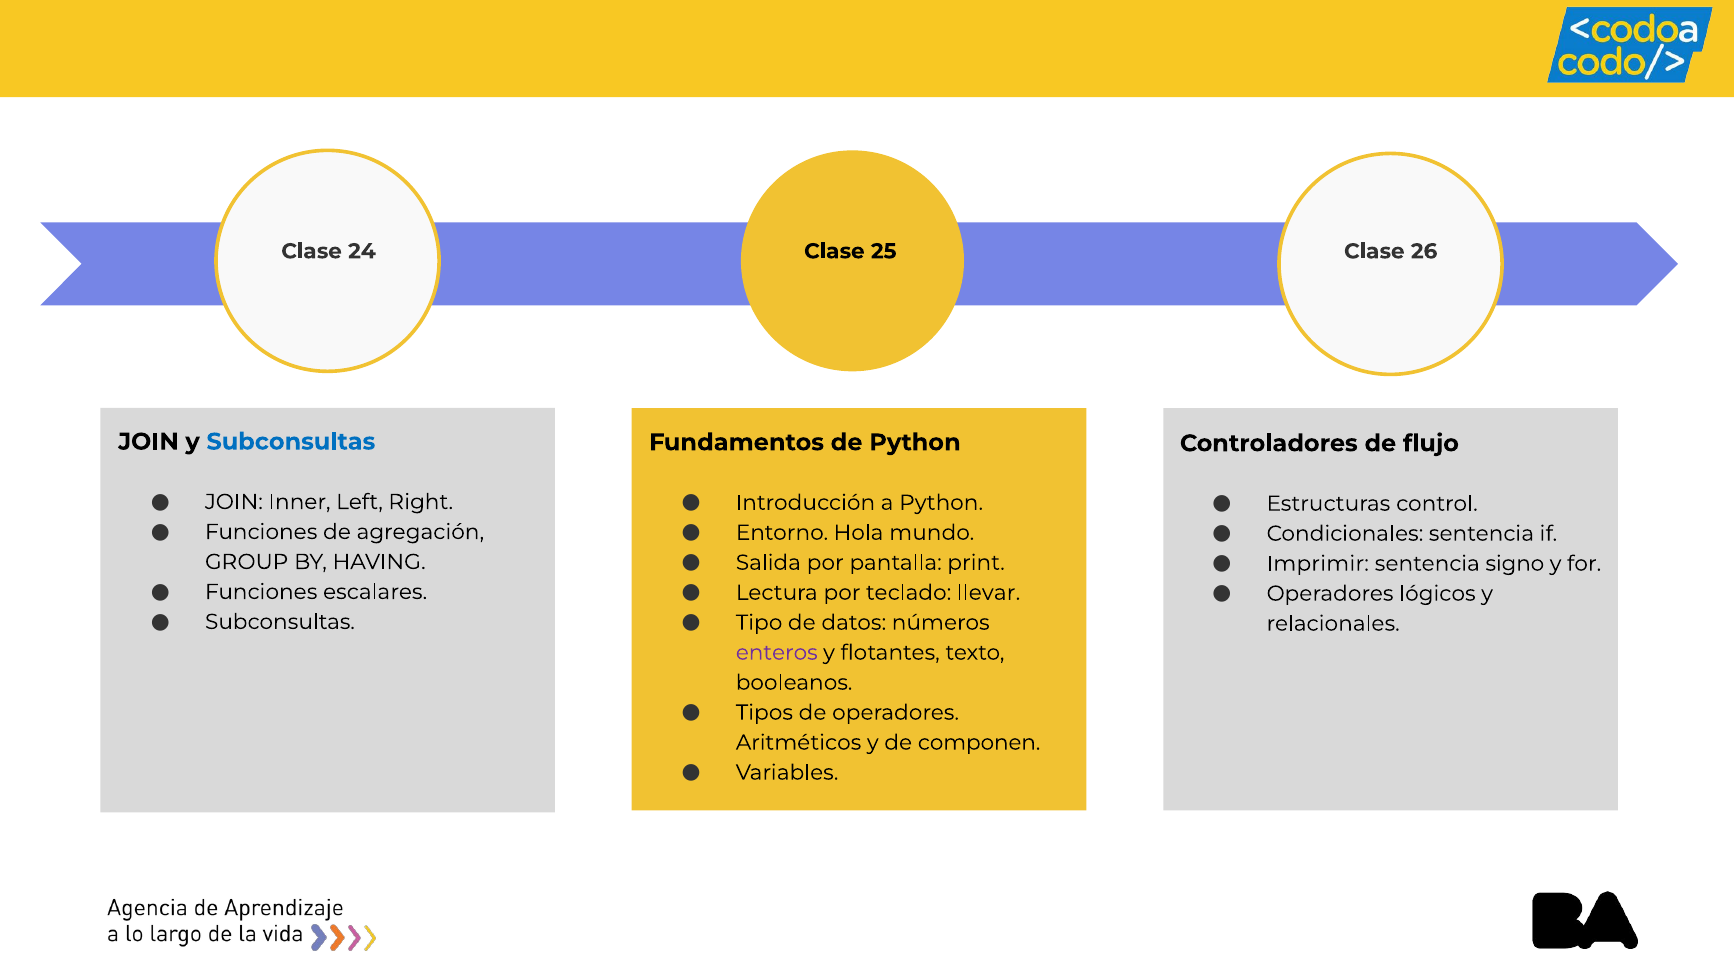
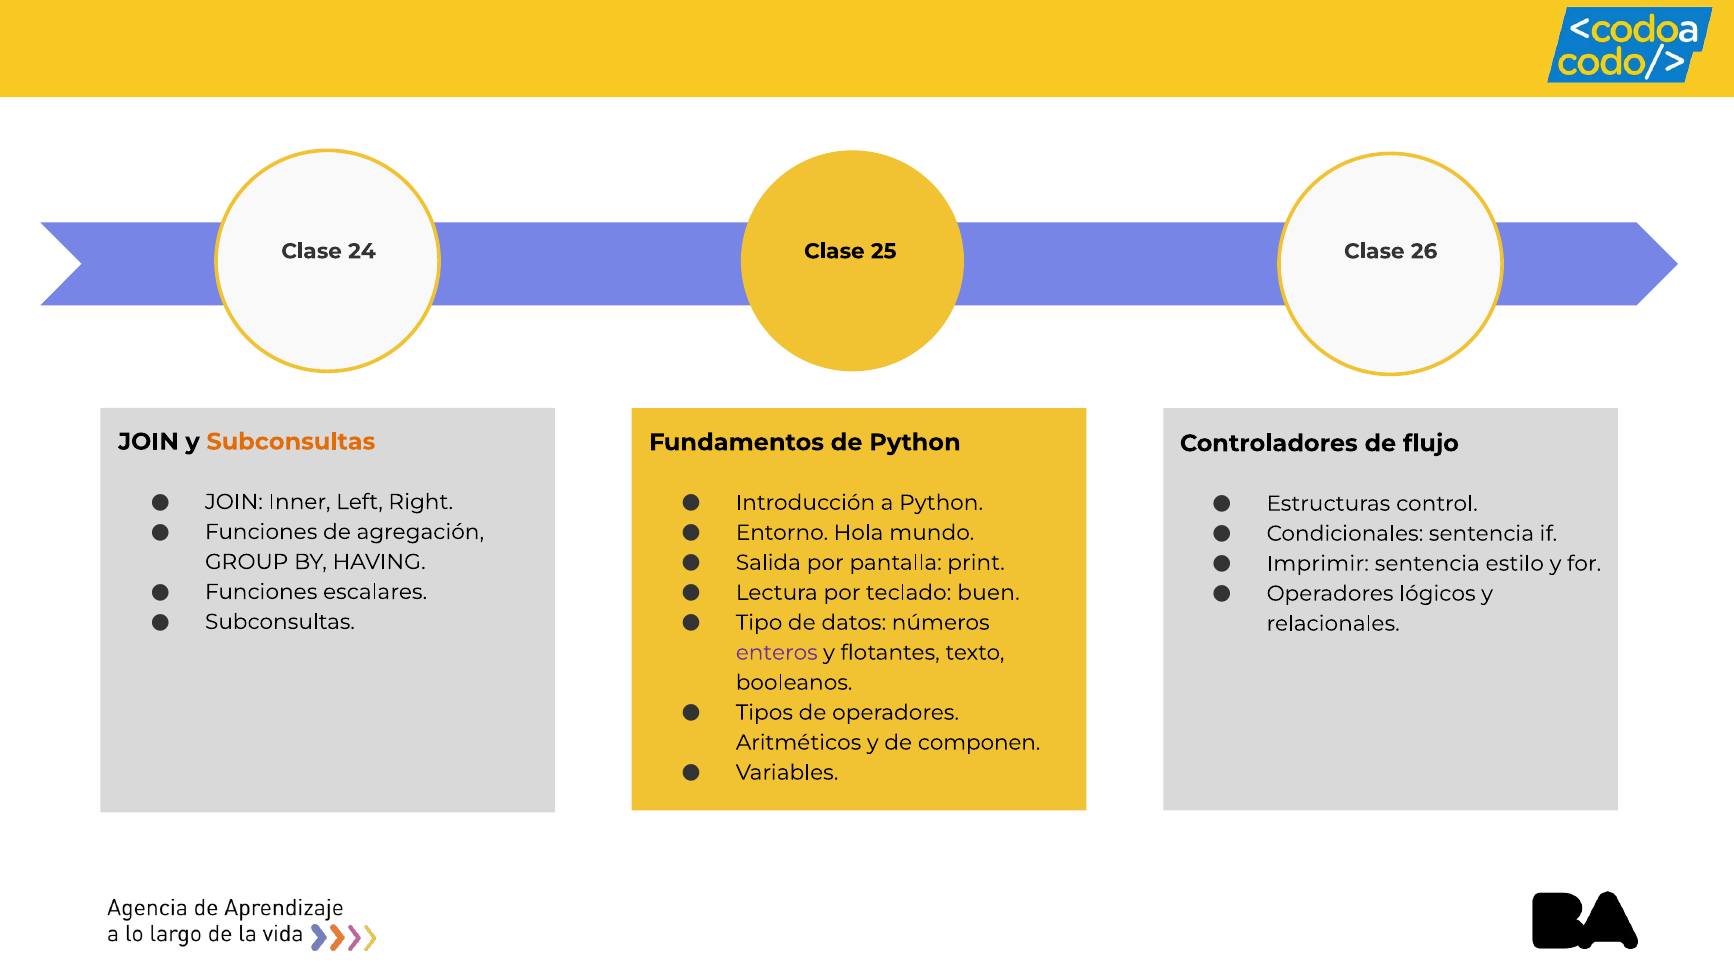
Subconsultas colour: blue -> orange (291, 441)
signo: signo -> estilo (1515, 563)
llevar: llevar -> buen (988, 592)
